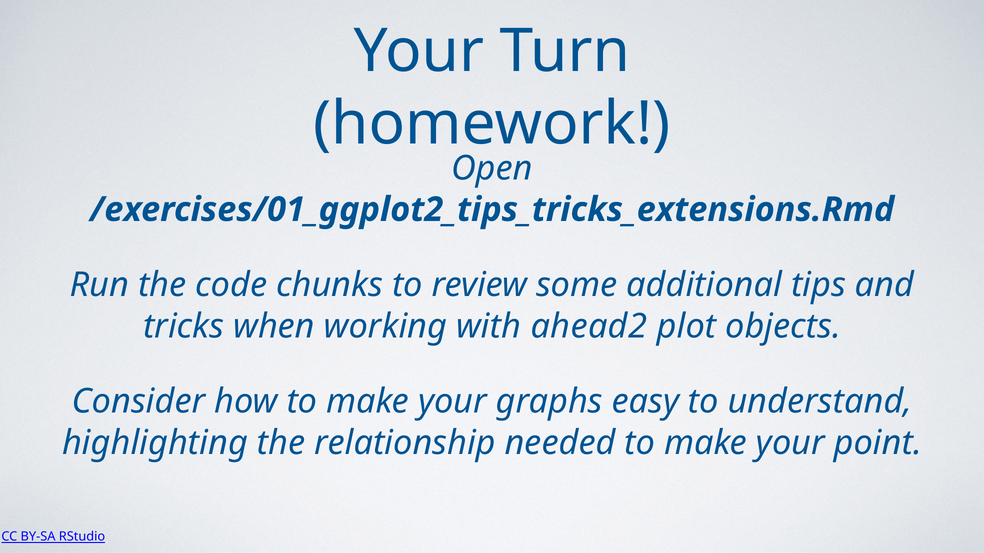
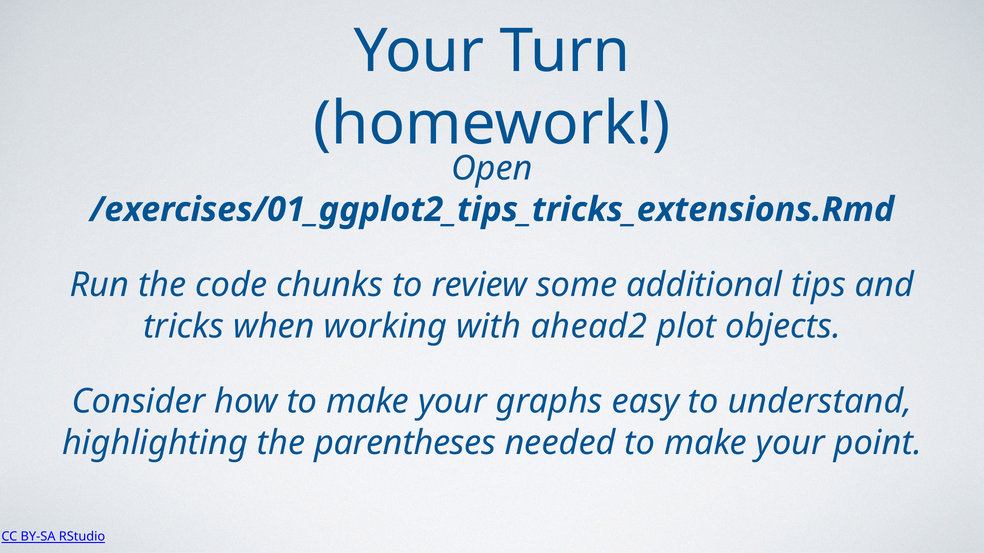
relationship: relationship -> parentheses (405, 443)
